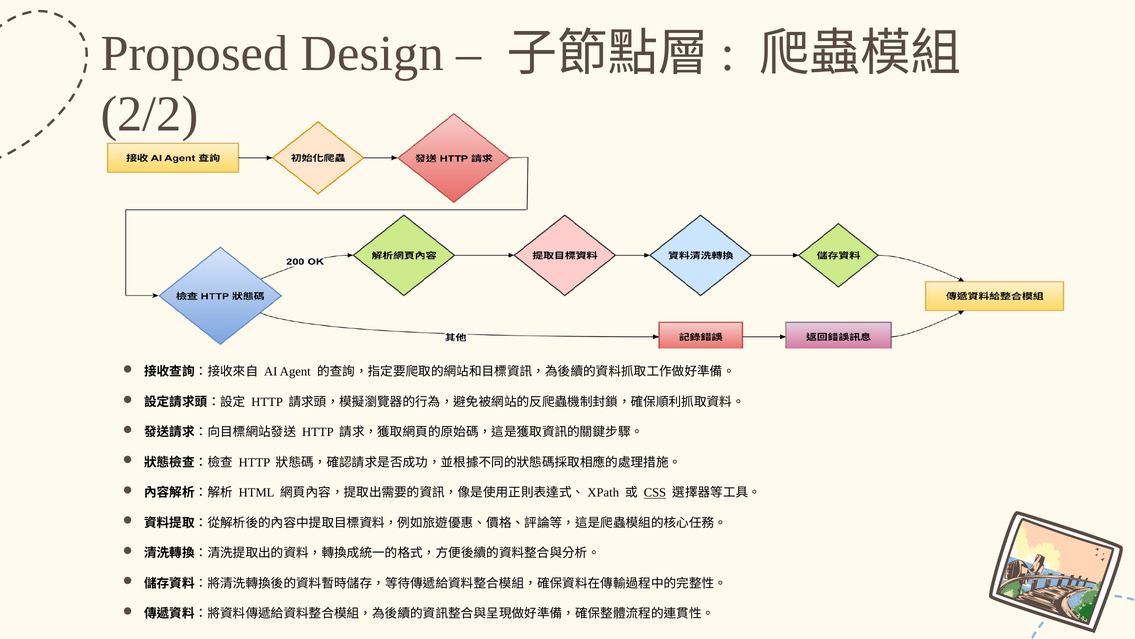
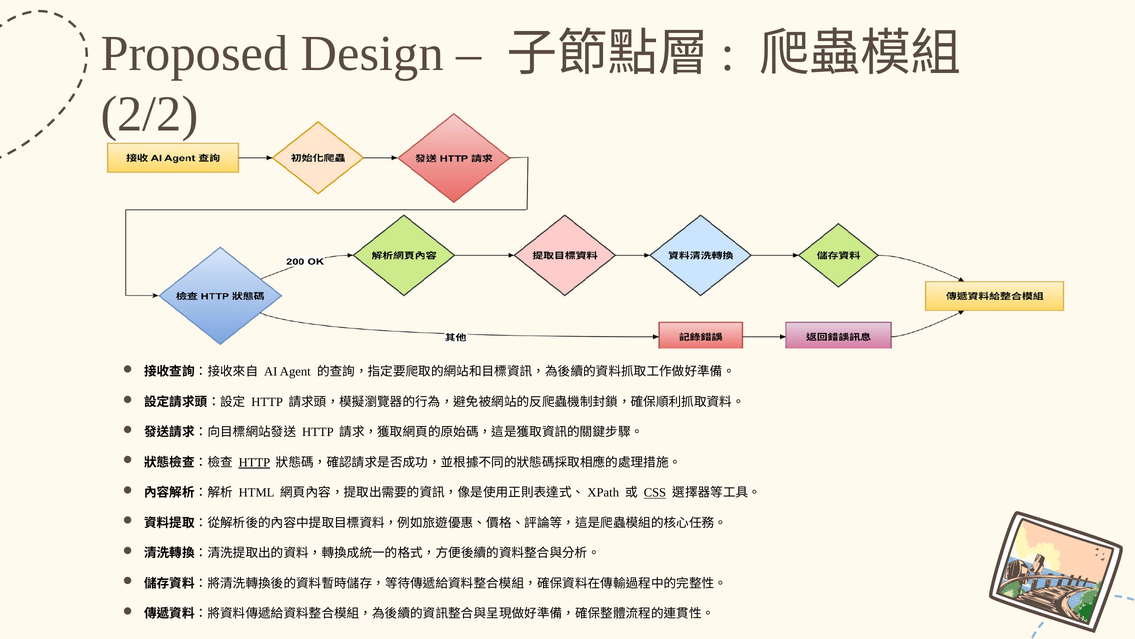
HTTP underline: none -> present (254, 462)
